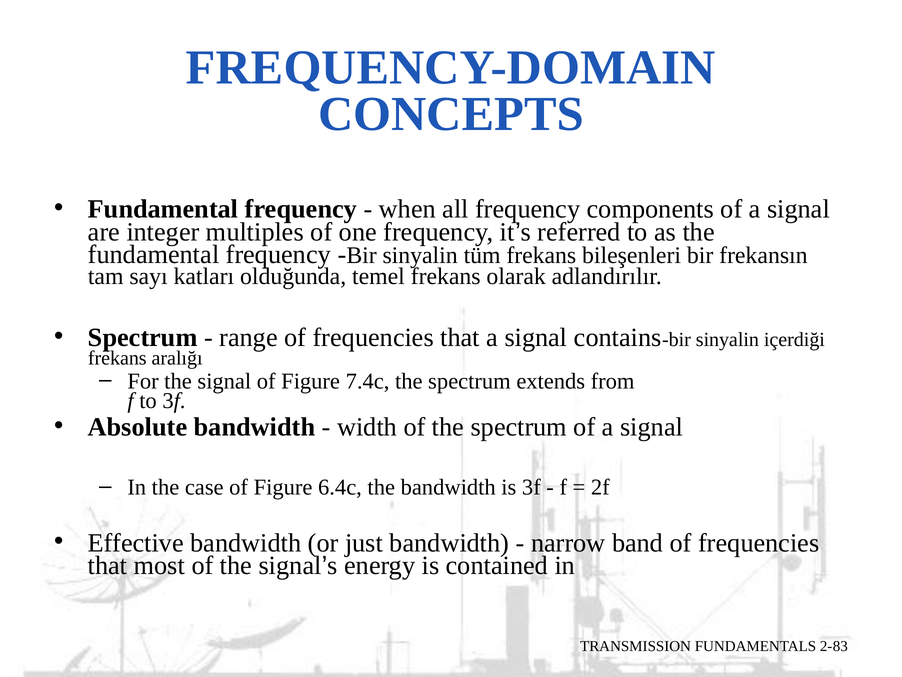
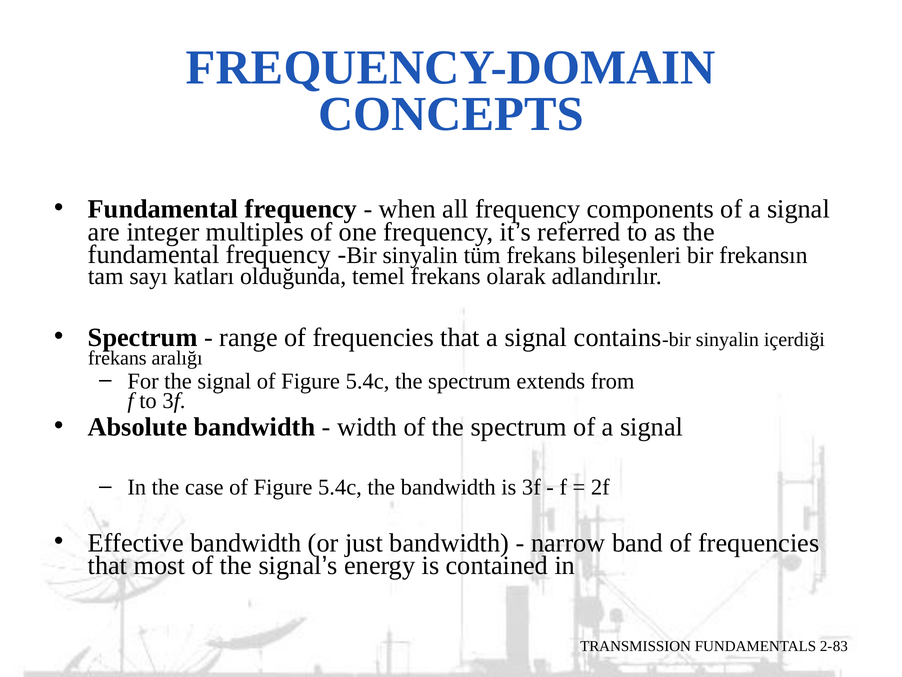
signal of Figure 7.4c: 7.4c -> 5.4c (368, 381)
case of Figure 6.4c: 6.4c -> 5.4c (340, 487)
